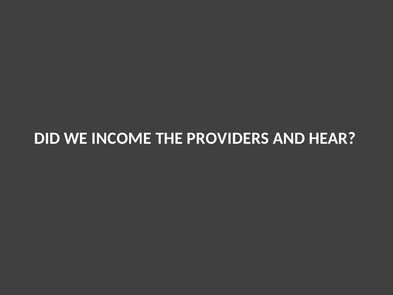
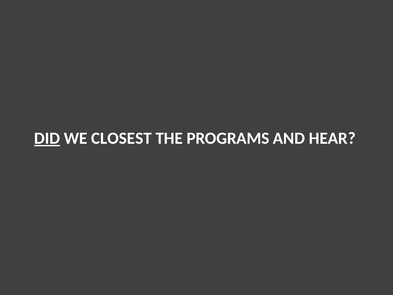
DID underline: none -> present (47, 138)
INCOME: INCOME -> CLOSEST (121, 138)
PROVIDERS: PROVIDERS -> PROGRAMS (228, 138)
